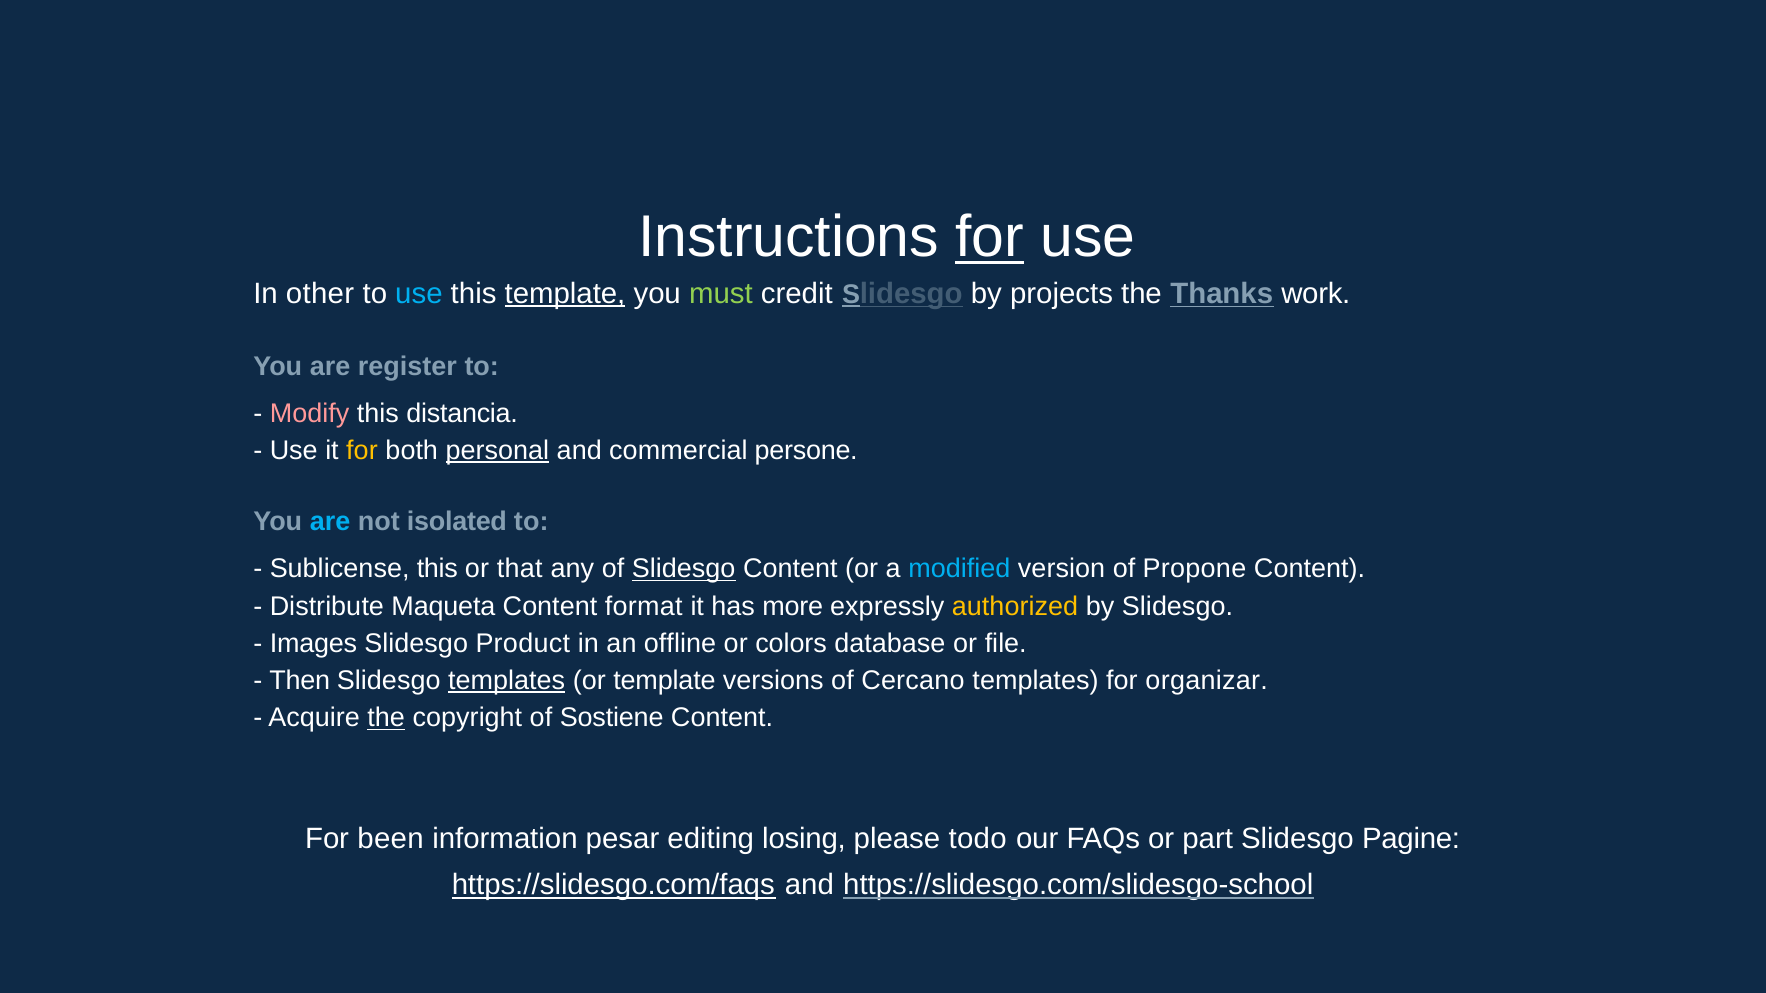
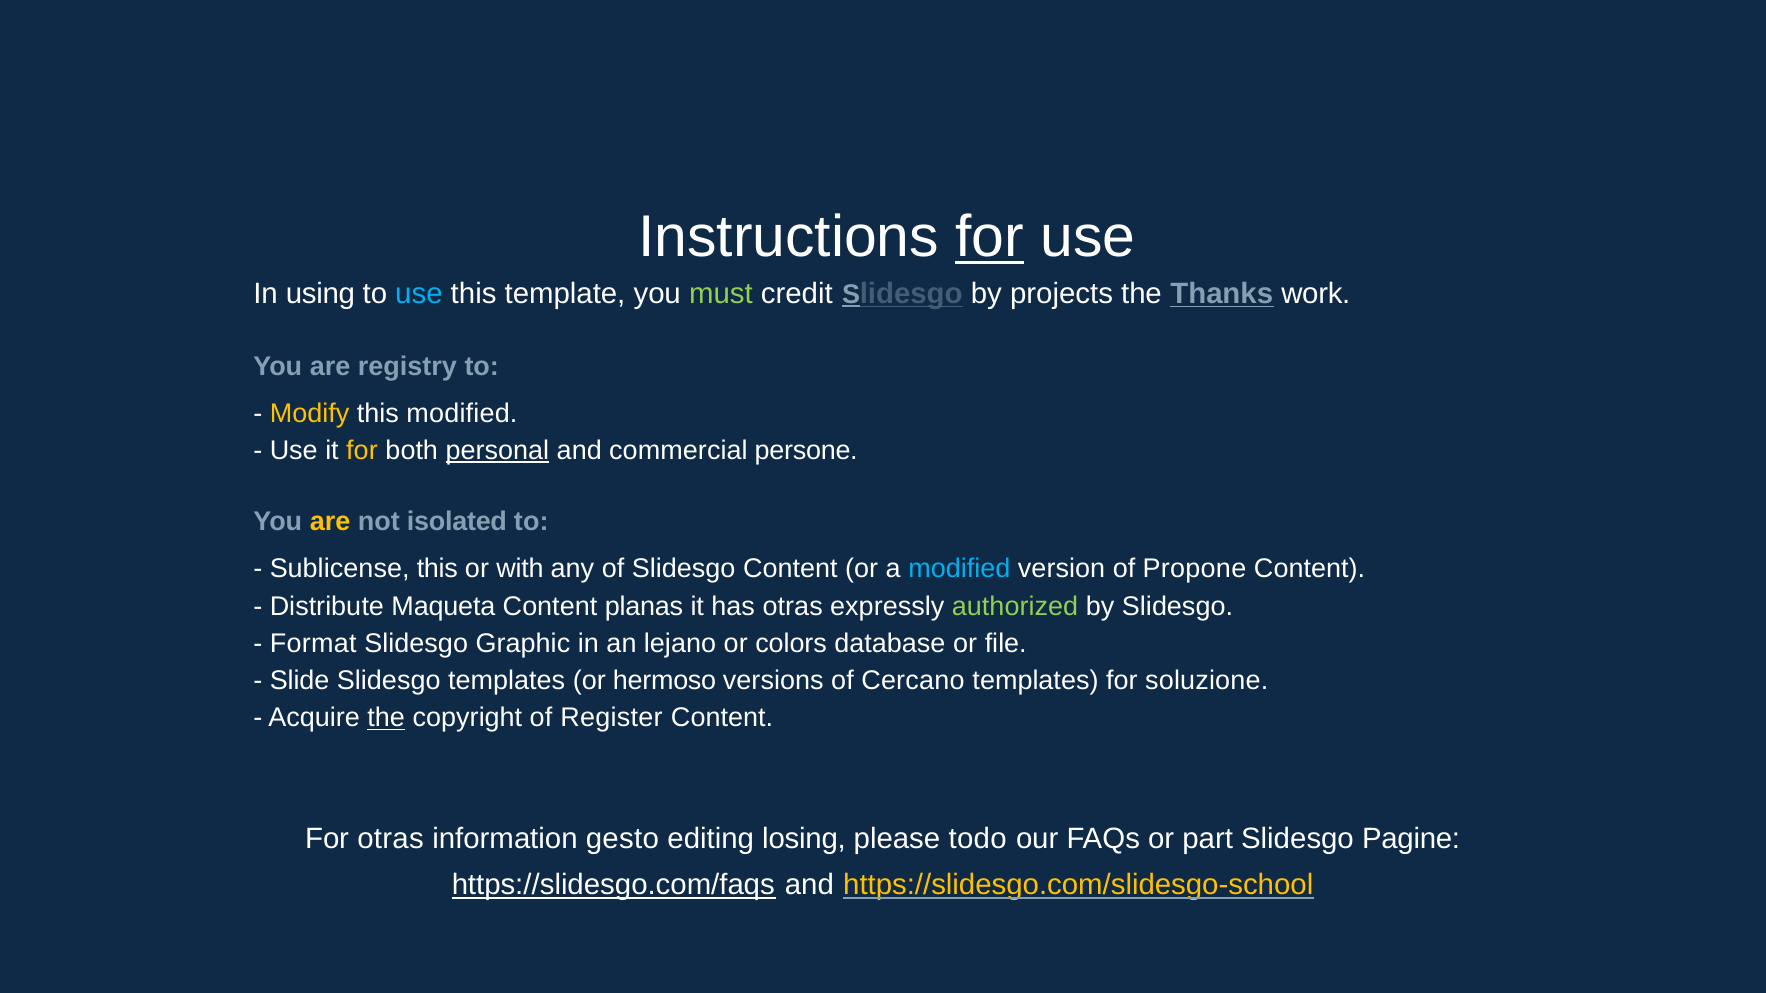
other: other -> using (320, 294)
template underline: present -> none (565, 294)
register: register -> registry (407, 367)
Modify colour: pink -> yellow (310, 414)
this distancia: distancia -> modified (462, 414)
are colour: light blue -> yellow (330, 522)
that: that -> with (520, 569)
Slidesgo underline: present -> none (684, 569)
format: format -> planas (644, 606)
has more: more -> otras (793, 606)
authorized colour: yellow -> light green (1015, 606)
Images: Images -> Format (313, 644)
Product: Product -> Graphic (523, 644)
offline: offline -> lejano (680, 644)
Then: Then -> Slide (300, 681)
templates underline: present -> none (507, 681)
or template: template -> hermoso (665, 681)
organizar: organizar -> soluzione (1207, 681)
Sostiene: Sostiene -> Register (611, 718)
For been: been -> otras (391, 839)
pesar: pesar -> gesto (622, 839)
https://slidesgo.com/slidesgo-school colour: white -> yellow (1078, 886)
